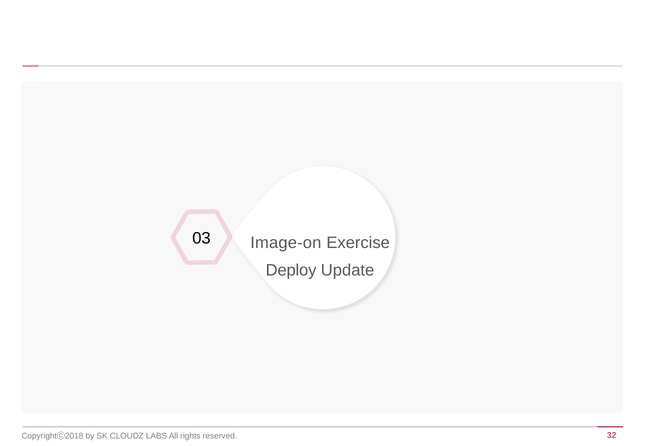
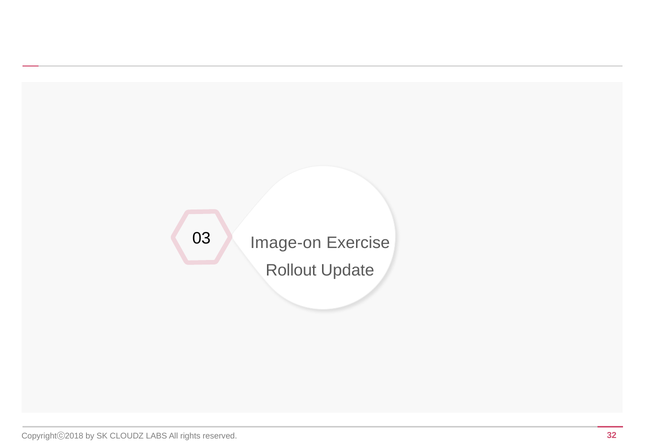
Deploy: Deploy -> Rollout (291, 271)
